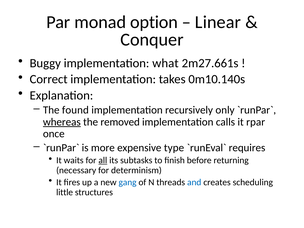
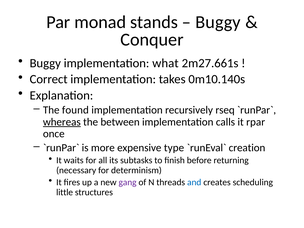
option: option -> stands (154, 22)
Linear: Linear -> Buggy (218, 22)
only: only -> rseq (225, 110)
removed: removed -> between (120, 122)
requires: requires -> creation (247, 148)
all underline: present -> none (103, 160)
gang colour: blue -> purple (128, 182)
